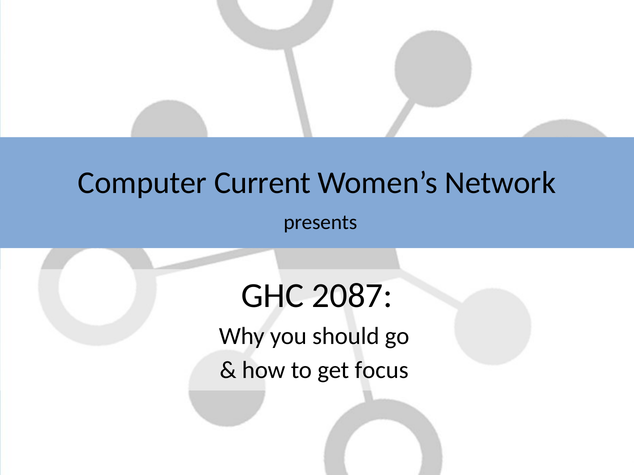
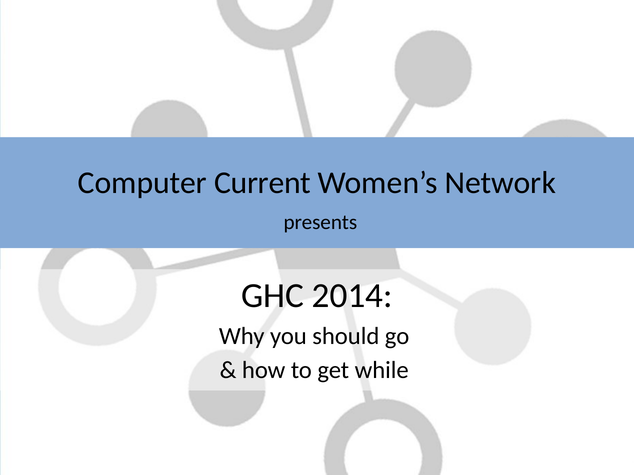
2087: 2087 -> 2014 (352, 296)
focus: focus -> while (382, 371)
